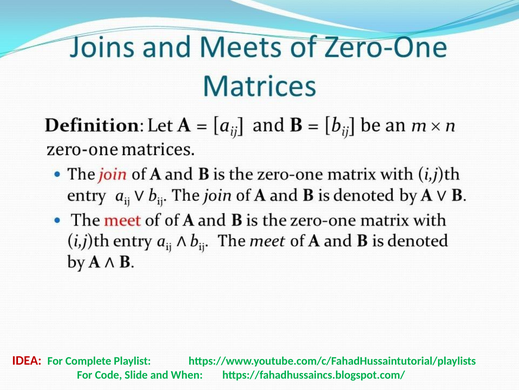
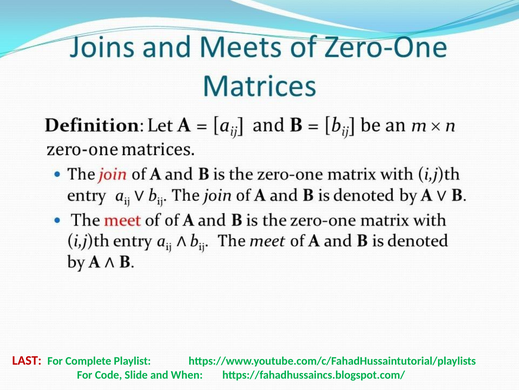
IDEA: IDEA -> LAST (27, 360)
